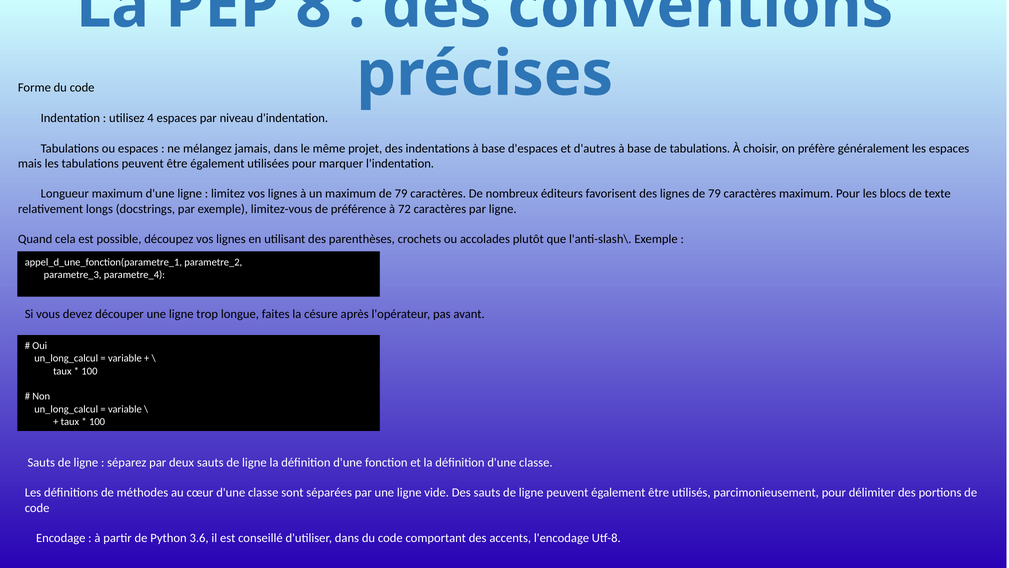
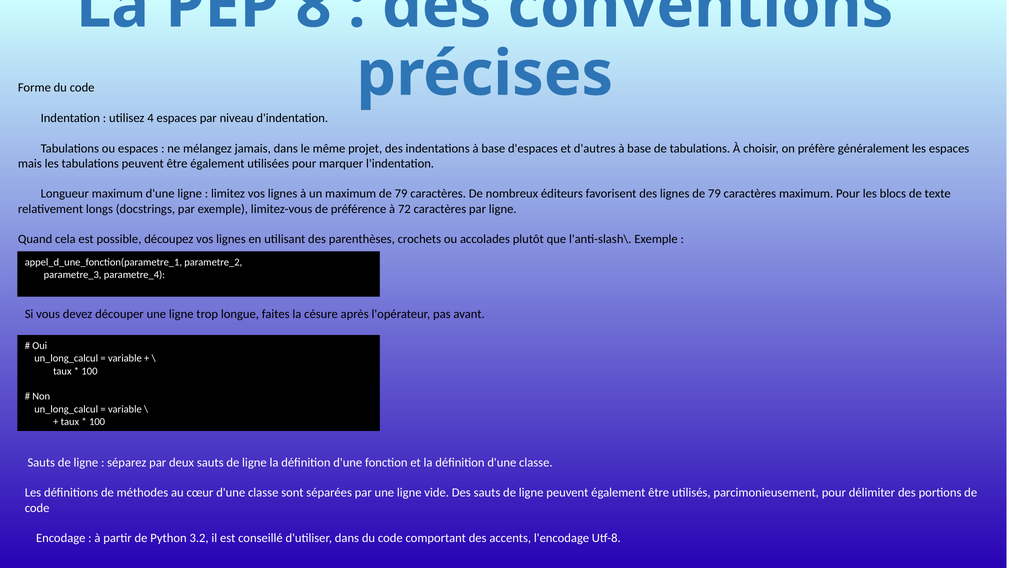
3.6: 3.6 -> 3.2 (199, 538)
